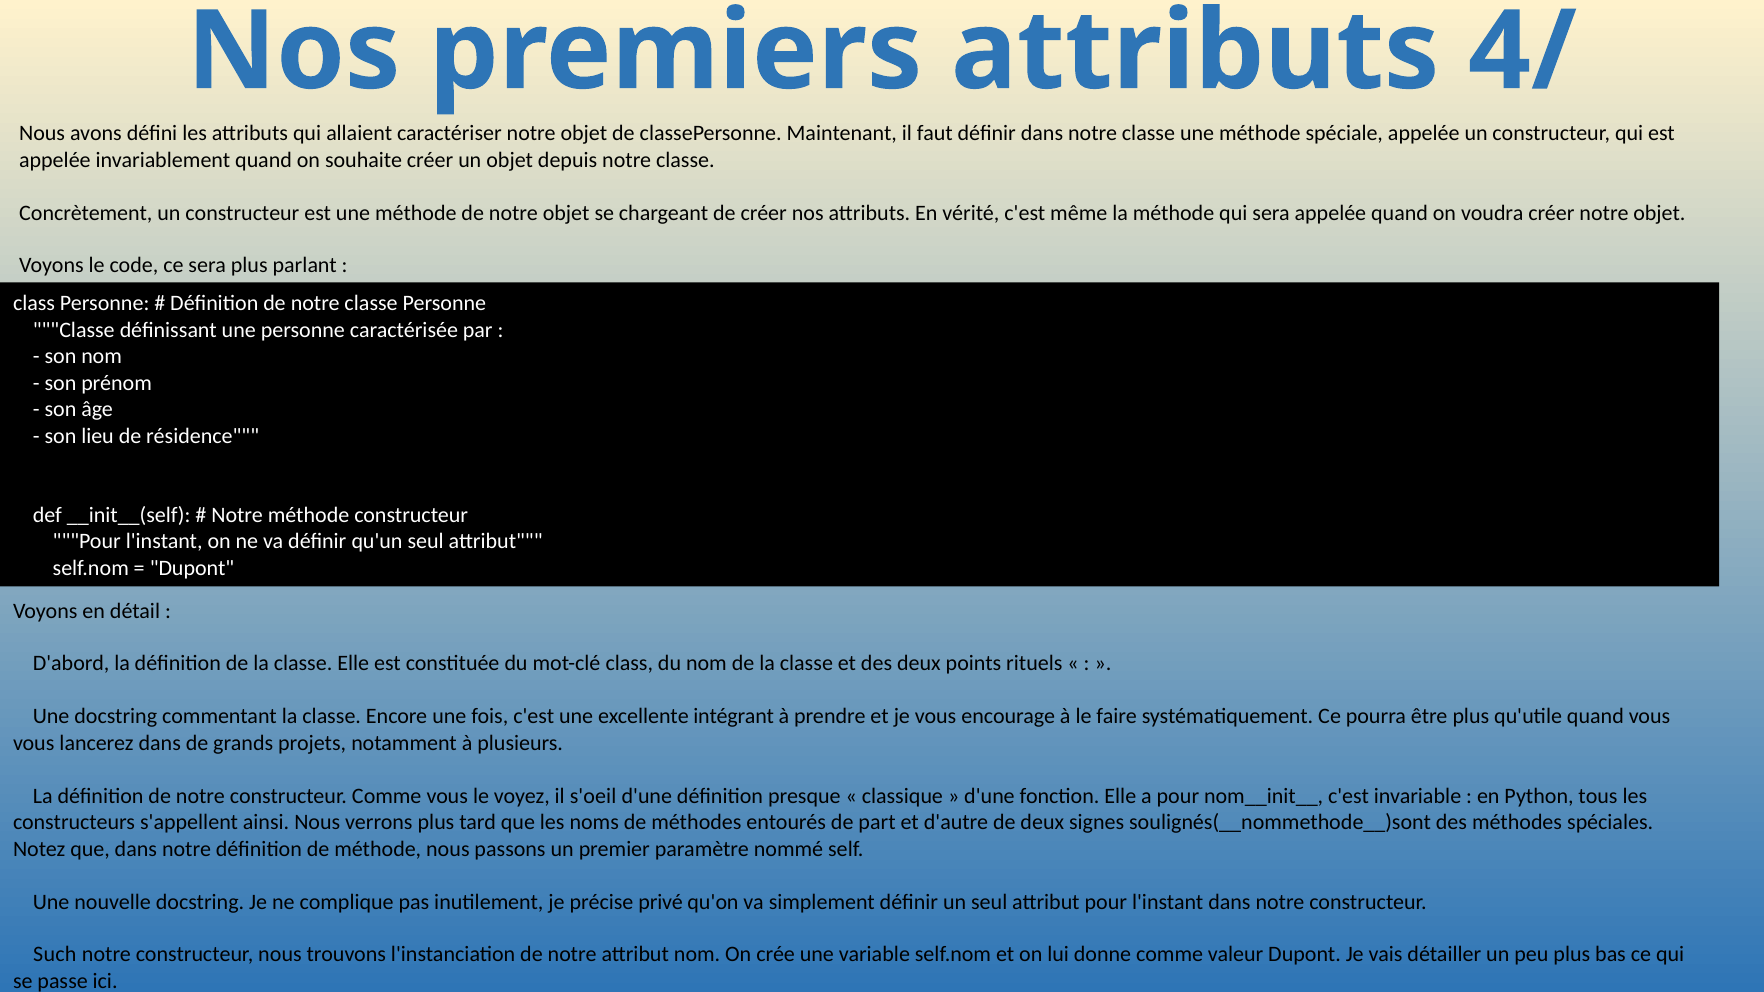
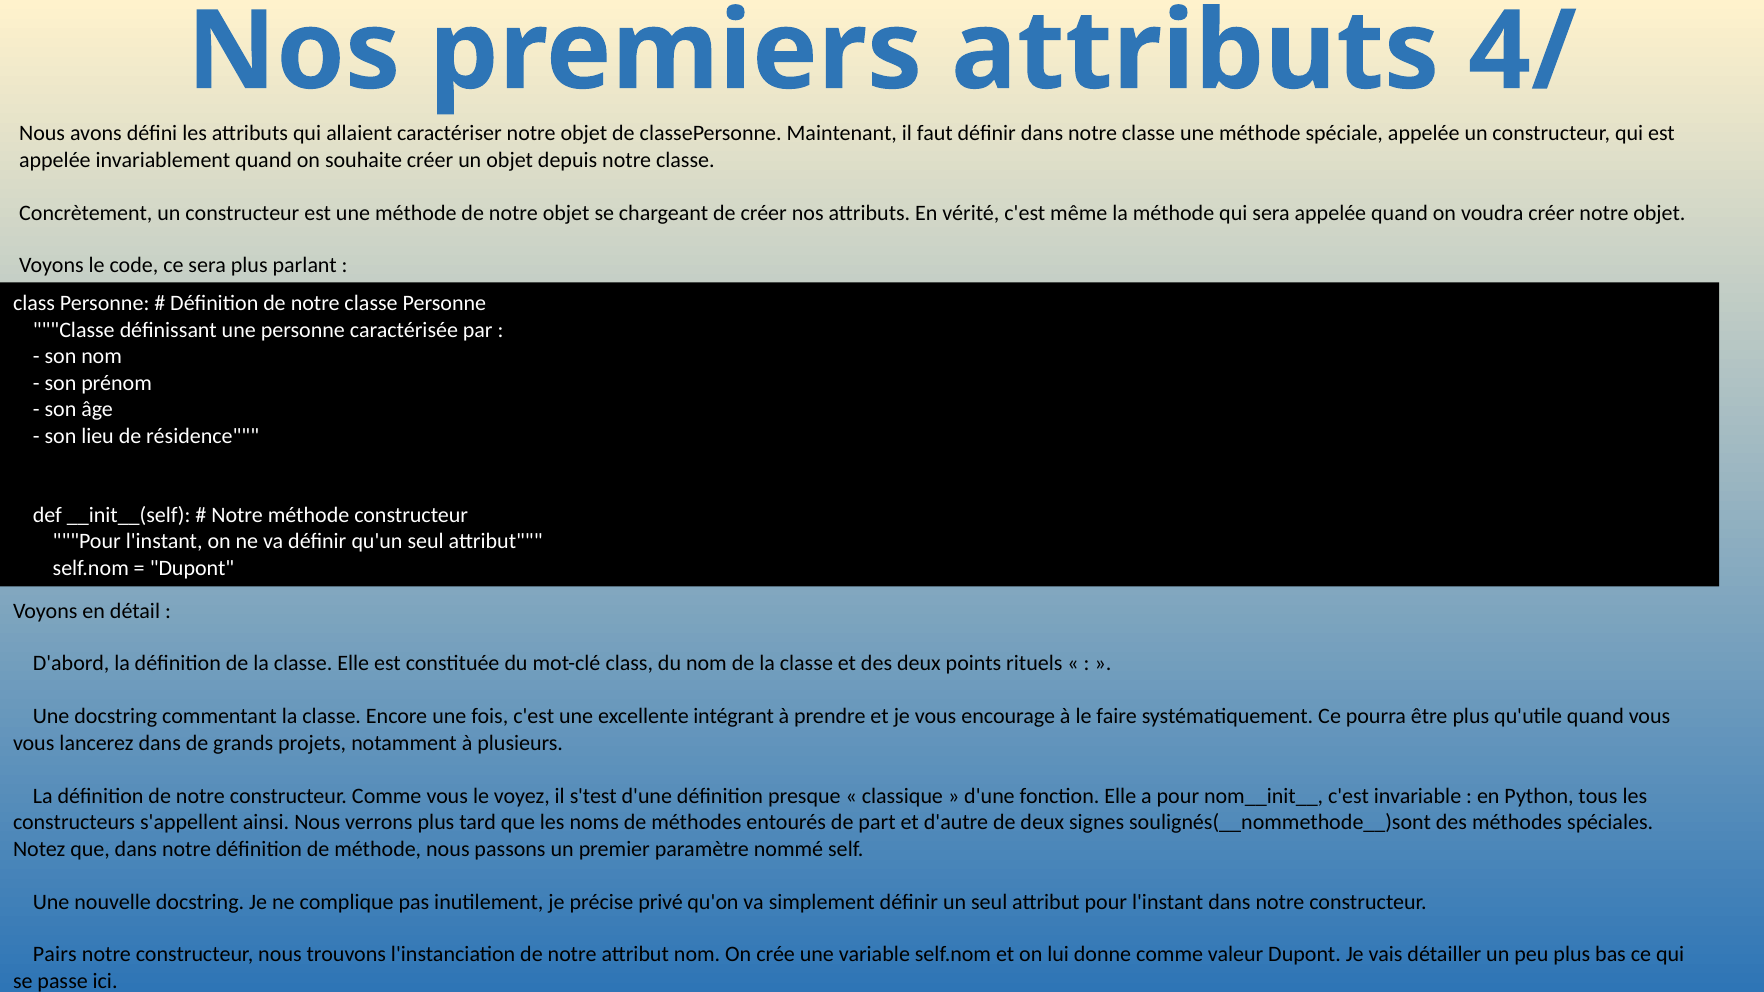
s'oeil: s'oeil -> s'test (593, 796)
Such: Such -> Pairs (55, 955)
